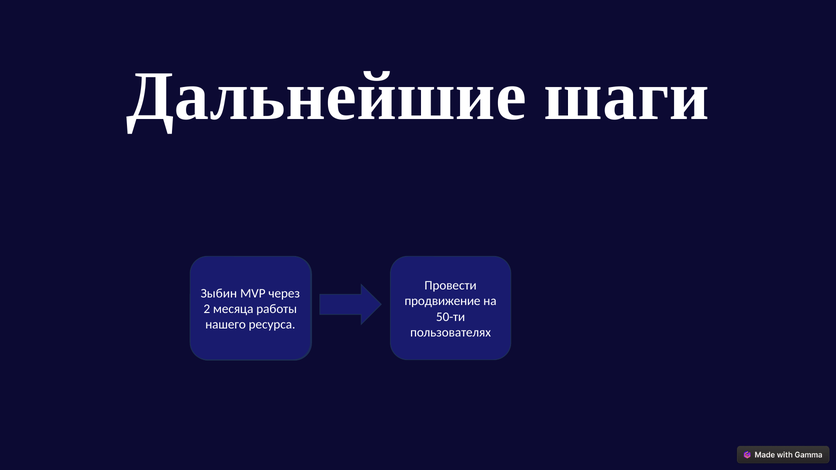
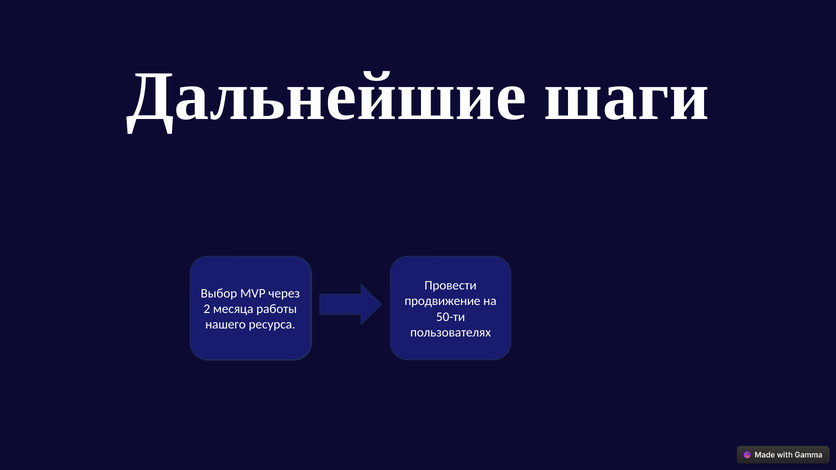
Зыбин: Зыбин -> Выбор (219, 293)
